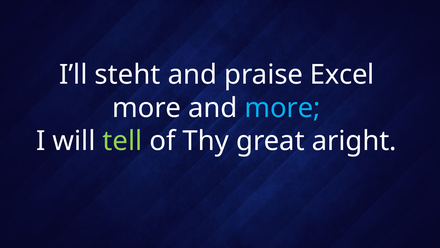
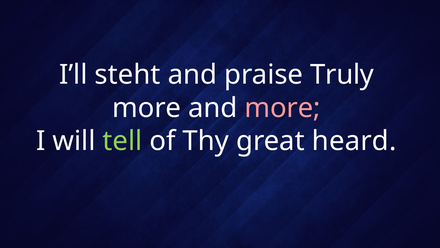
Excel: Excel -> Truly (342, 75)
more colour: light blue -> pink (283, 108)
aright: aright -> heard (354, 141)
